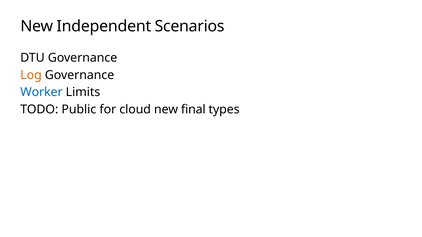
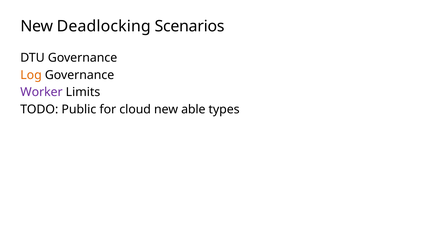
Independent: Independent -> Deadlocking (104, 26)
Worker colour: blue -> purple (41, 92)
final: final -> able (193, 110)
